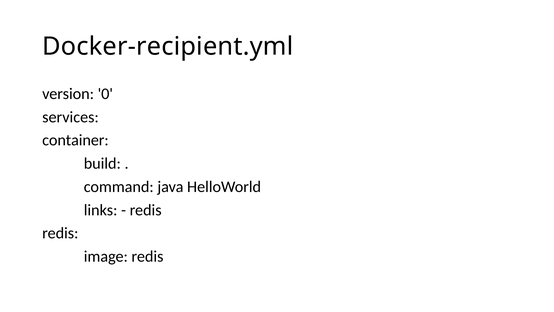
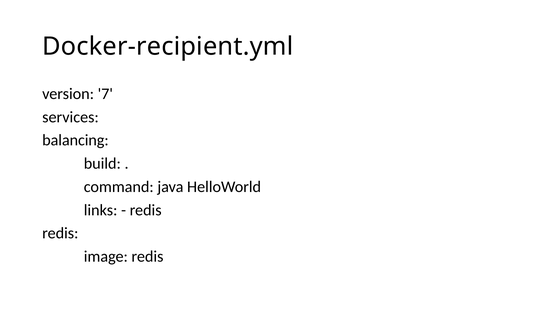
0: 0 -> 7 (105, 94)
container: container -> balancing (75, 140)
